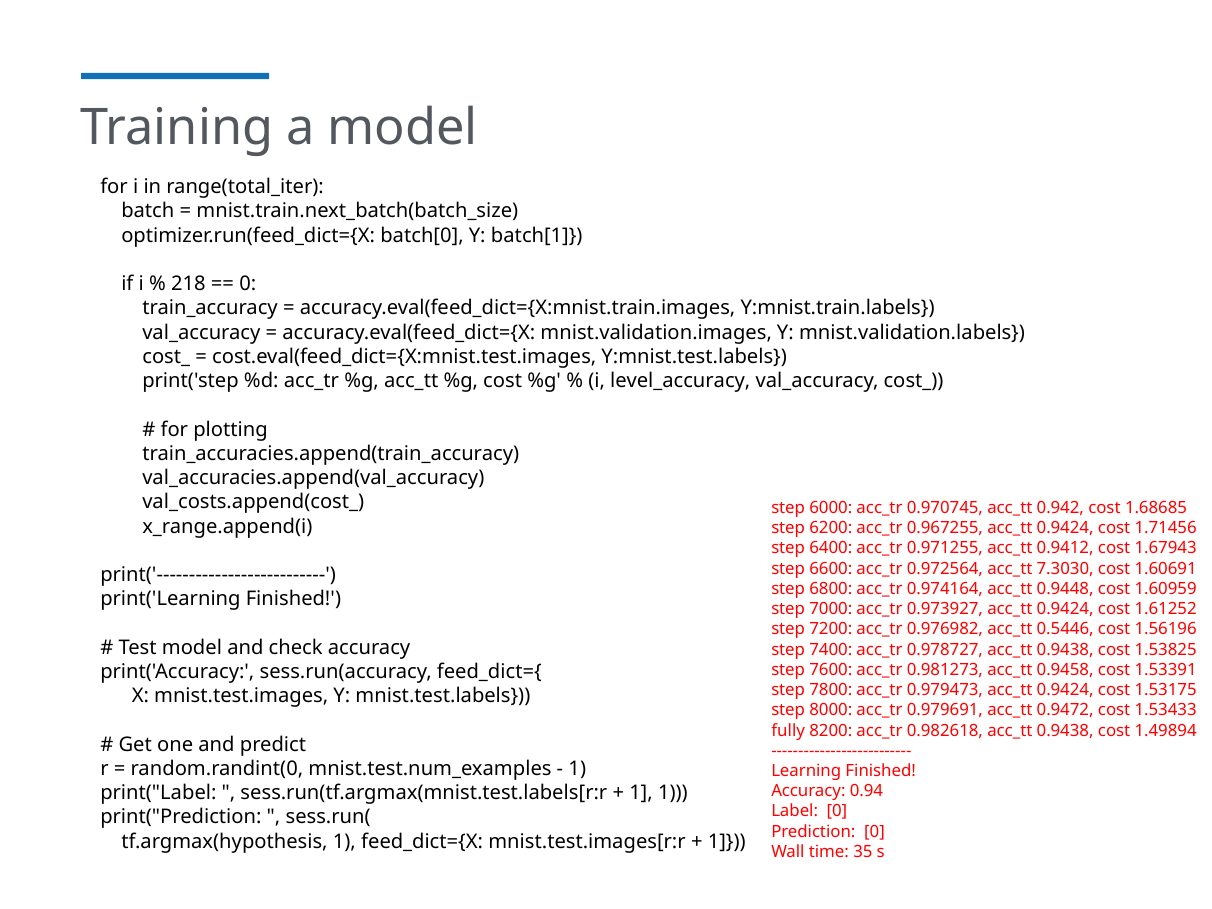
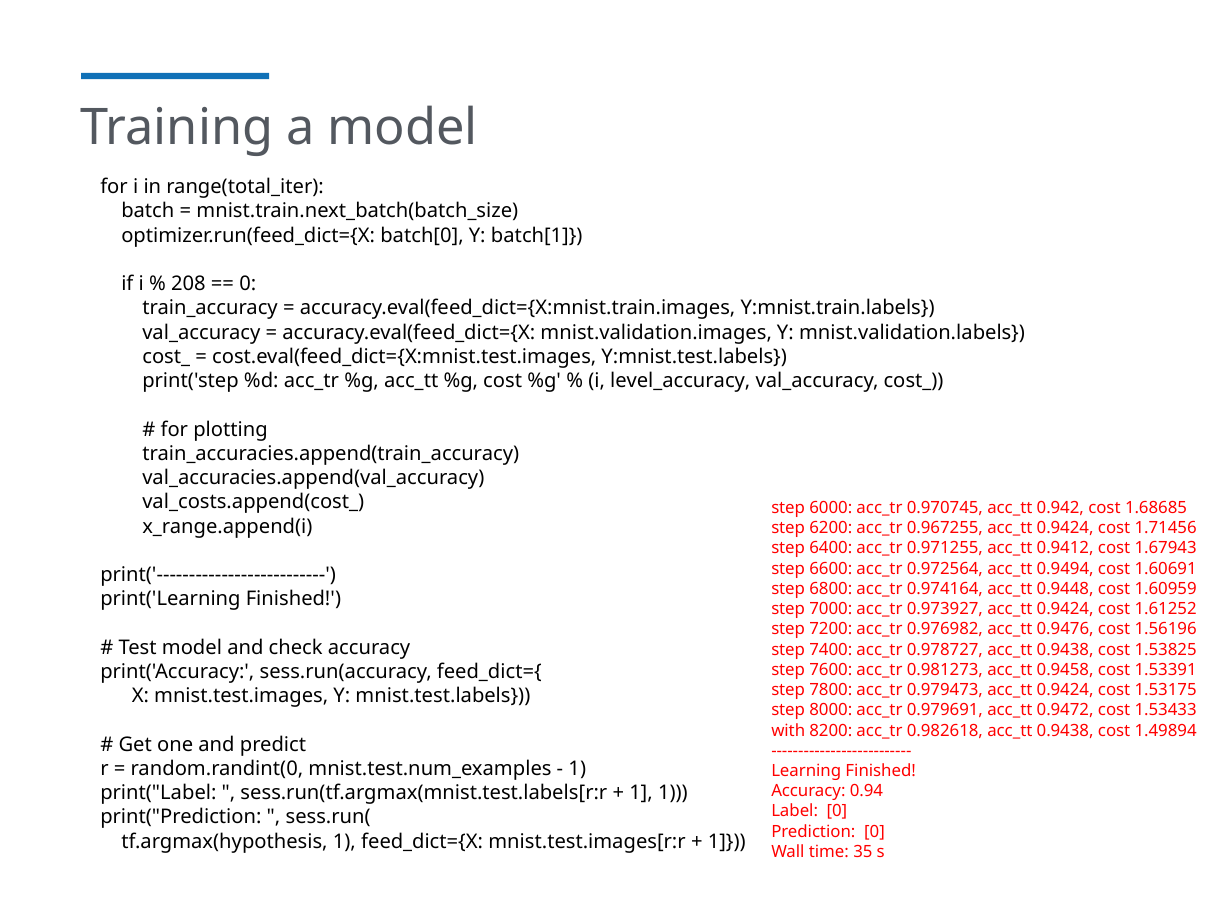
218: 218 -> 208 (188, 284)
7.3030: 7.3030 -> 0.9494 (1065, 569)
0.5446: 0.5446 -> 0.9476 (1065, 629)
fully: fully -> with (788, 730)
